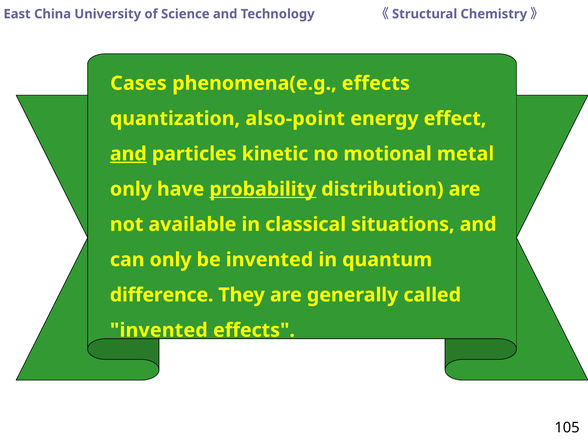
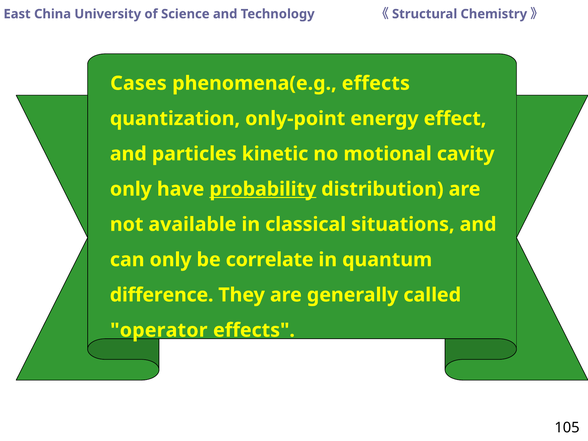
also-point: also-point -> only-point (295, 119)
and underline: present -> none (128, 154)
metal: metal -> cavity (466, 154)
be invented: invented -> correlate (270, 260)
invented: invented -> operator (159, 330)
